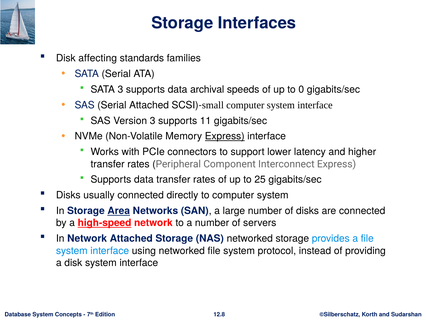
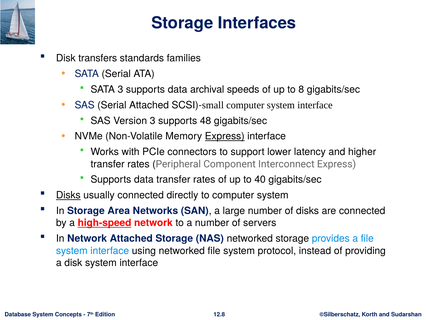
affecting: affecting -> transfers (98, 58)
0: 0 -> 8 (301, 89)
11: 11 -> 48 (206, 121)
25: 25 -> 40 (260, 179)
Disks underline: none -> present (68, 195)
Area underline: present -> none (119, 211)
